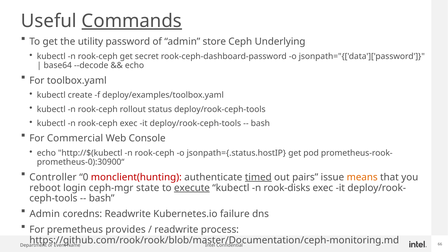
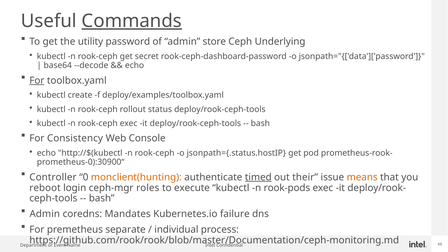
For underline: none -> present (37, 80)
Commercial: Commercial -> Consistency (75, 138)
monclient(hunting colour: red -> orange (136, 177)
pairs: pairs -> their (305, 177)
state: state -> roles (148, 188)
execute underline: present -> none (192, 188)
rook-disks: rook-disks -> rook-pods (287, 188)
coredns Readwrite: Readwrite -> Mandates (128, 214)
provides: provides -> separate (126, 230)
readwrite: readwrite -> individual (176, 230)
